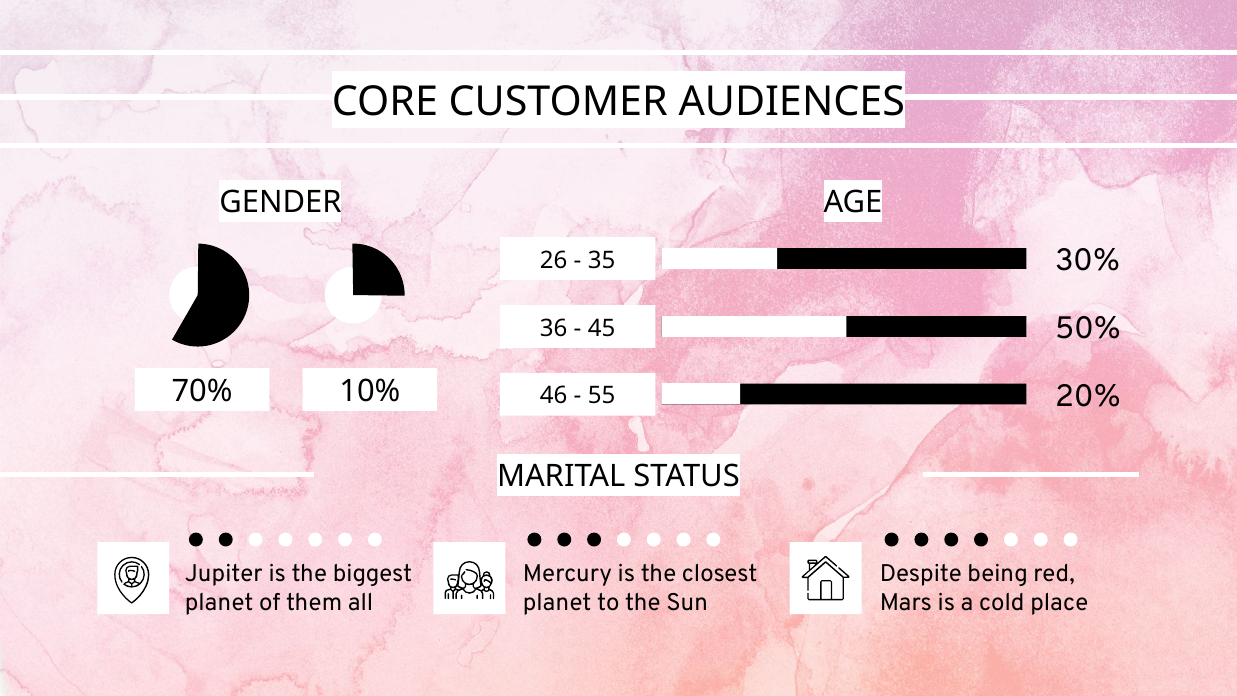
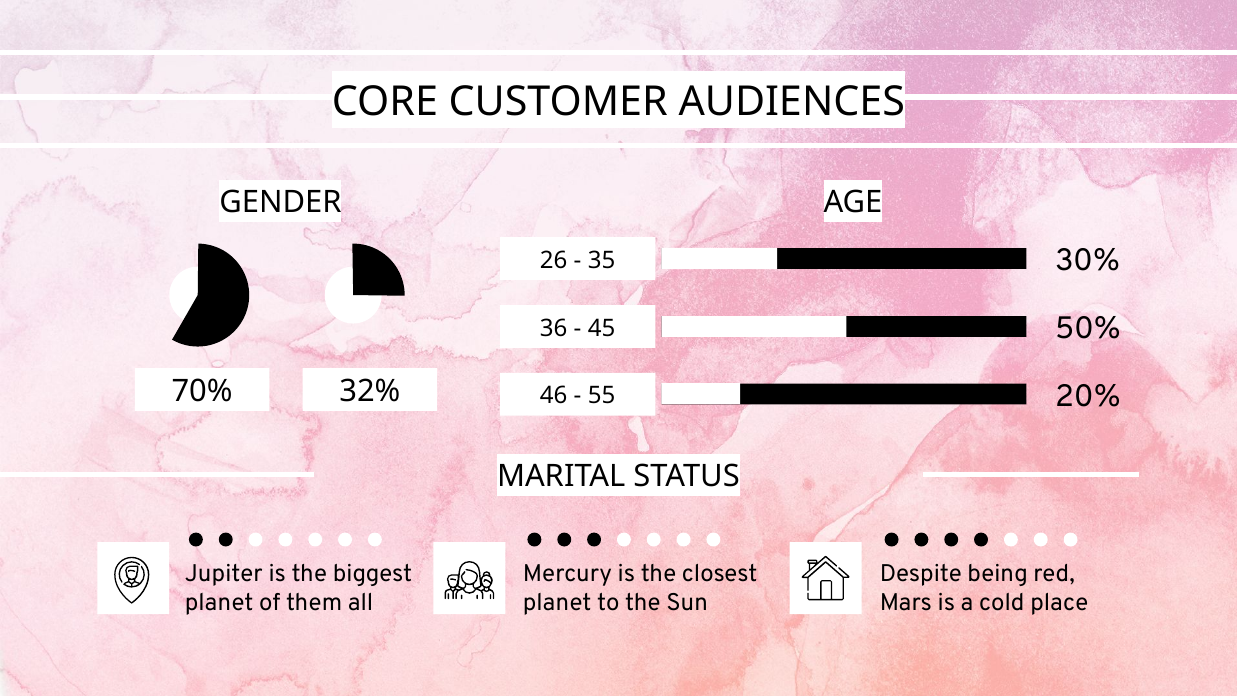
10%: 10% -> 32% (370, 392)
